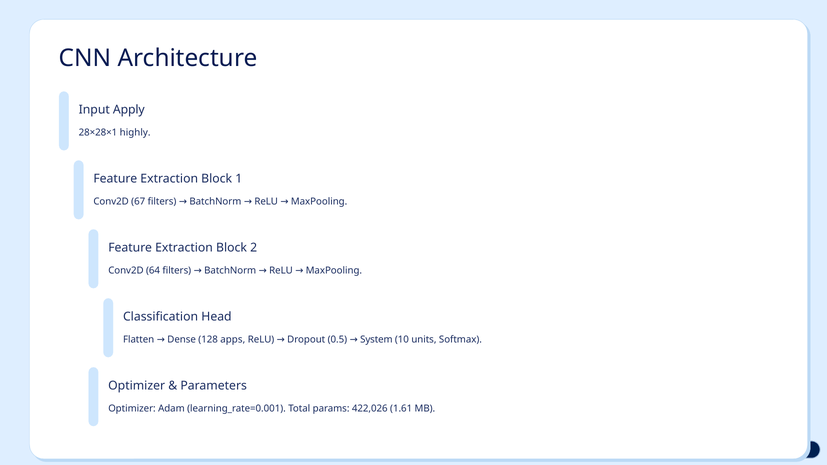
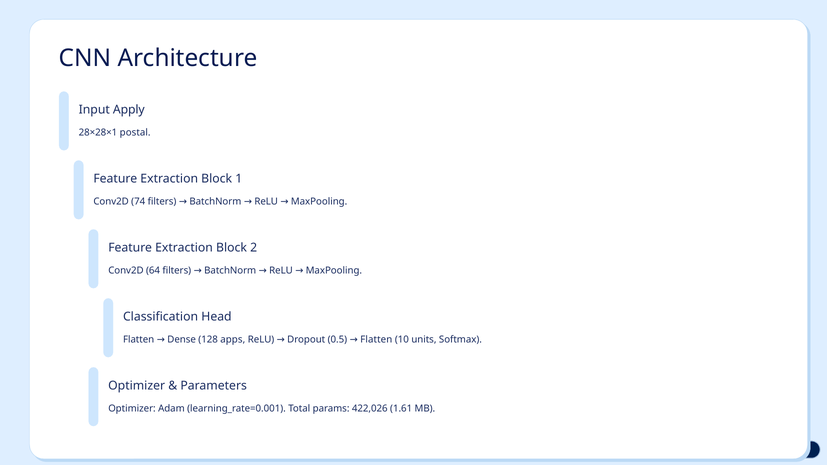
highly: highly -> postal (135, 133)
67: 67 -> 74 (138, 202)
0.5 System: System -> Flatten (376, 340)
